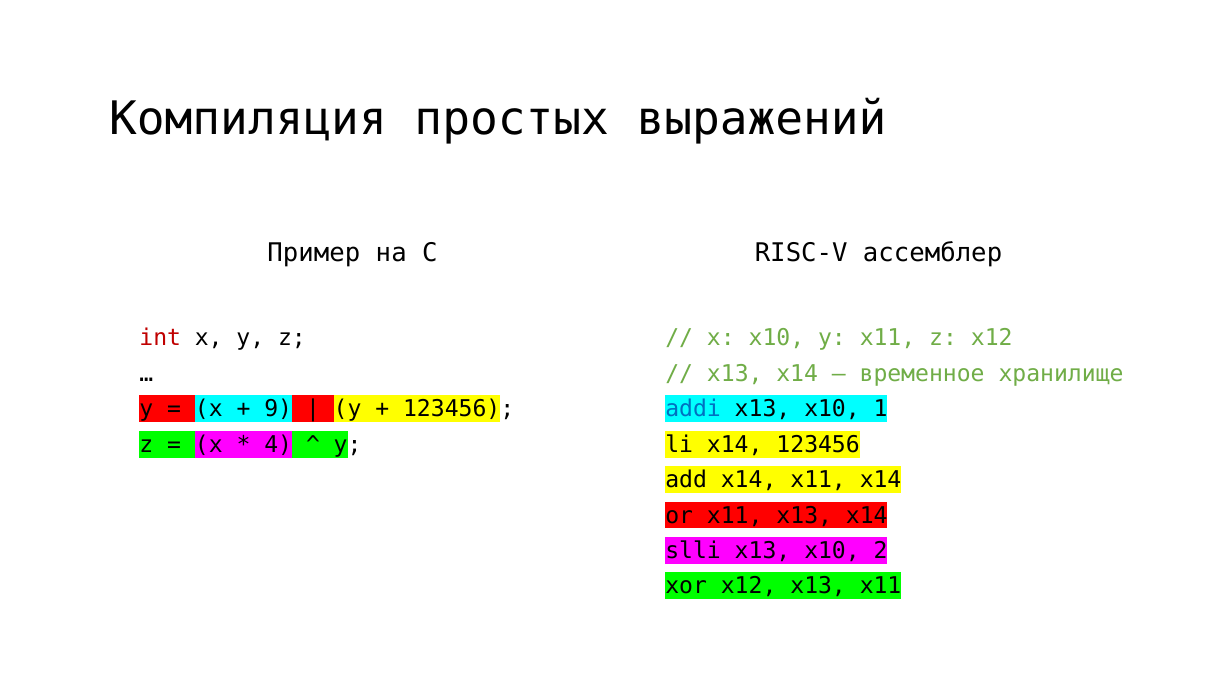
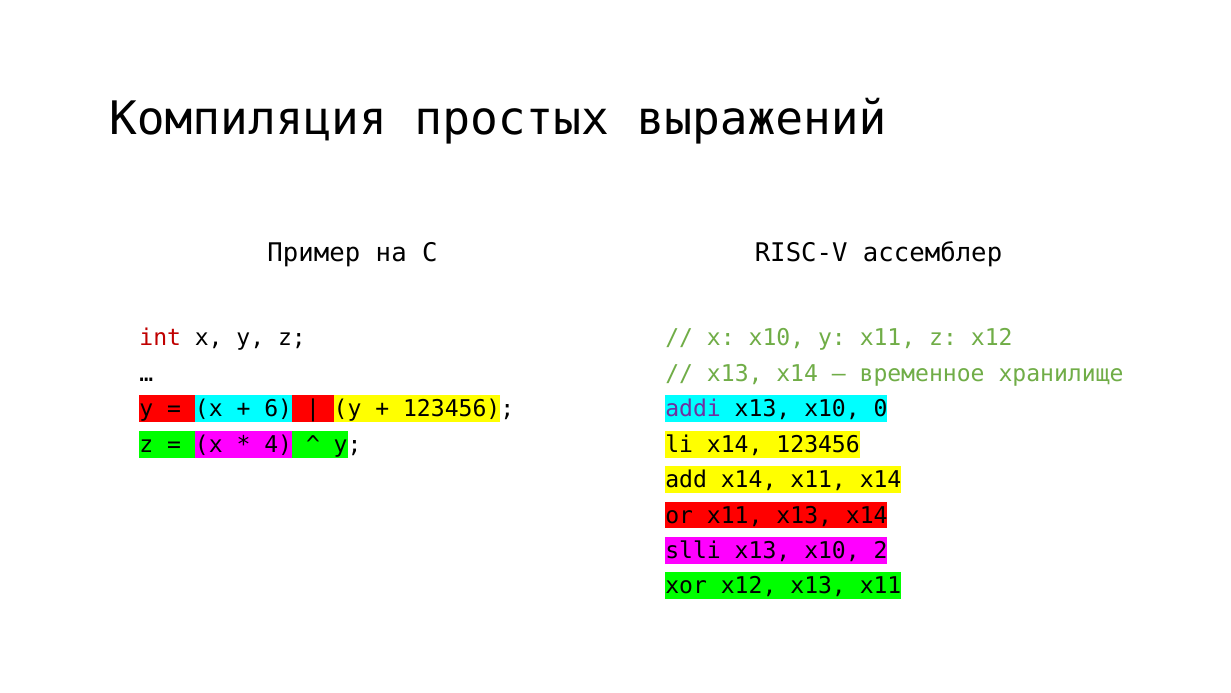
9: 9 -> 6 (278, 409)
addi colour: blue -> purple (693, 409)
1: 1 -> 0 (881, 409)
